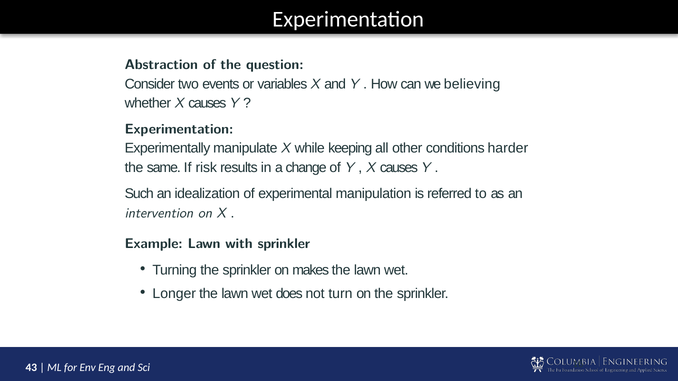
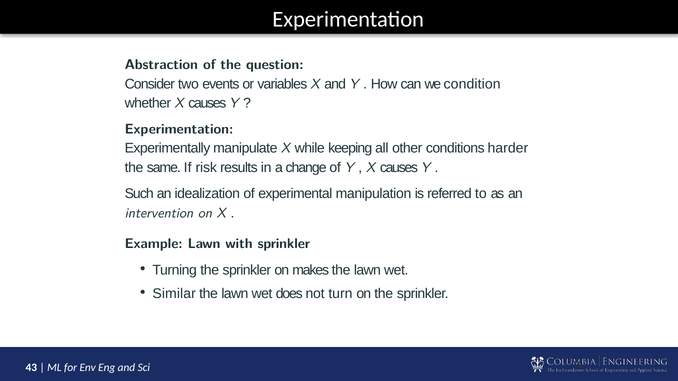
believing: believing -> condition (472, 84)
Longer: Longer -> Similar (174, 294)
